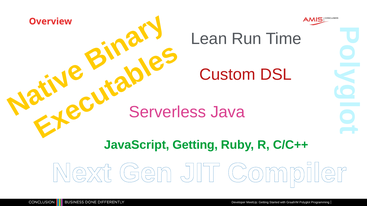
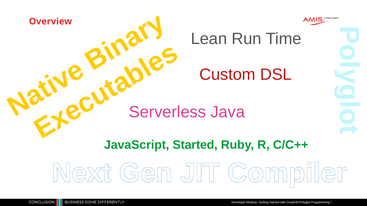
JavaScript Getting: Getting -> Started (195, 145)
